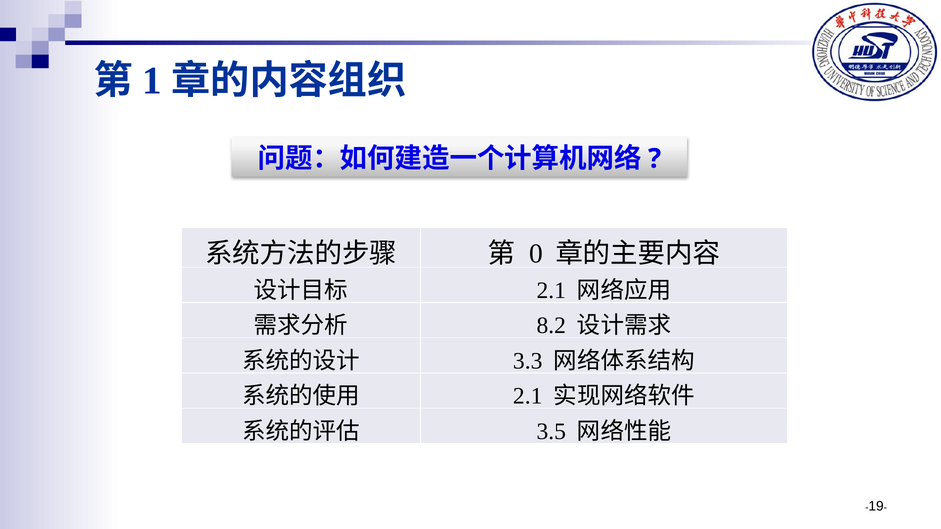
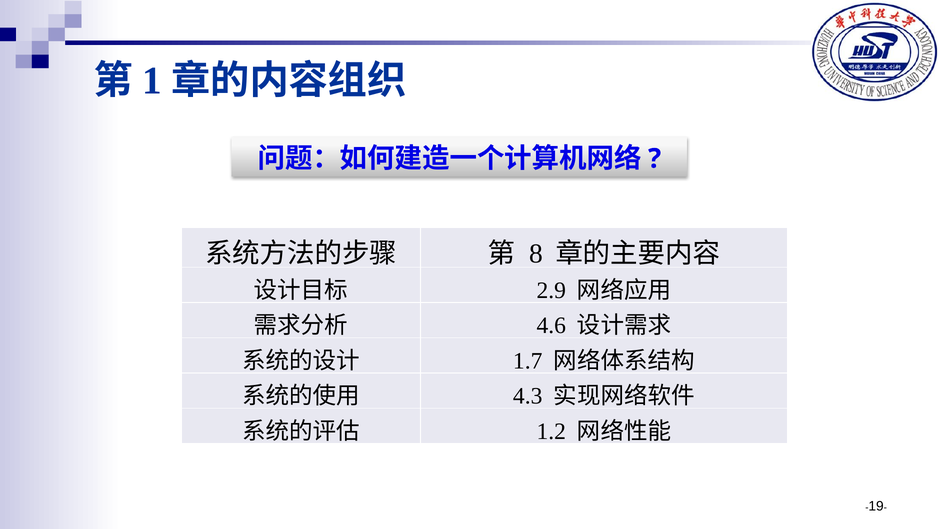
0: 0 -> 8 (536, 254)
2.1: 2.1 -> 2.9 (551, 291)
8.2: 8.2 -> 4.6 (551, 326)
3.3: 3.3 -> 1.7 (528, 361)
2.1: 2.1 -> 4.3 (528, 396)
3.5: 3.5 -> 1.2 (551, 432)
